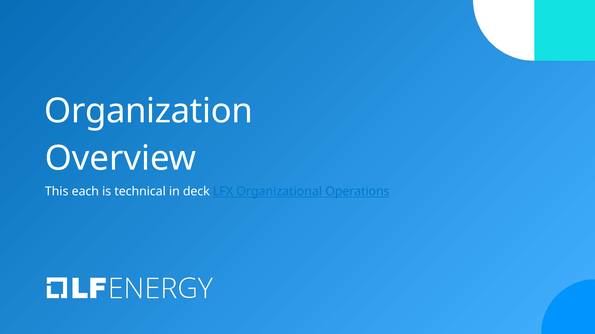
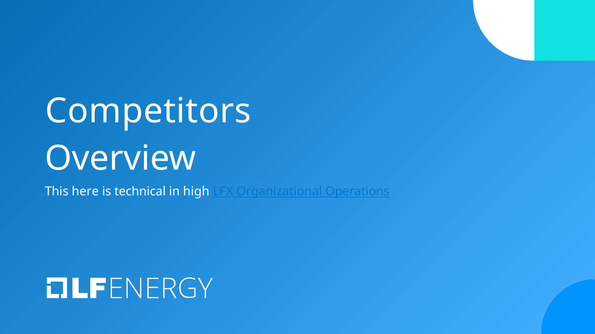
Organization: Organization -> Competitors (148, 111)
each: each -> here (85, 192)
deck: deck -> high (196, 192)
